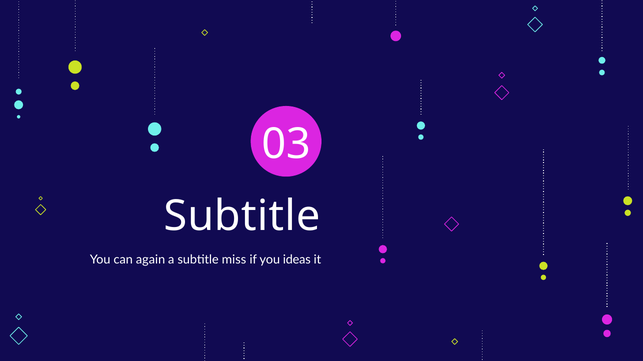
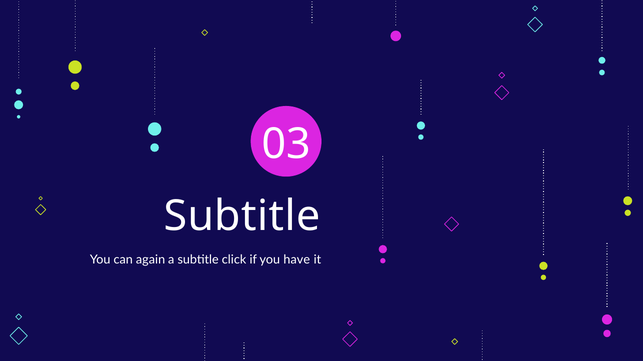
miss: miss -> click (234, 260)
ideas: ideas -> have (297, 260)
